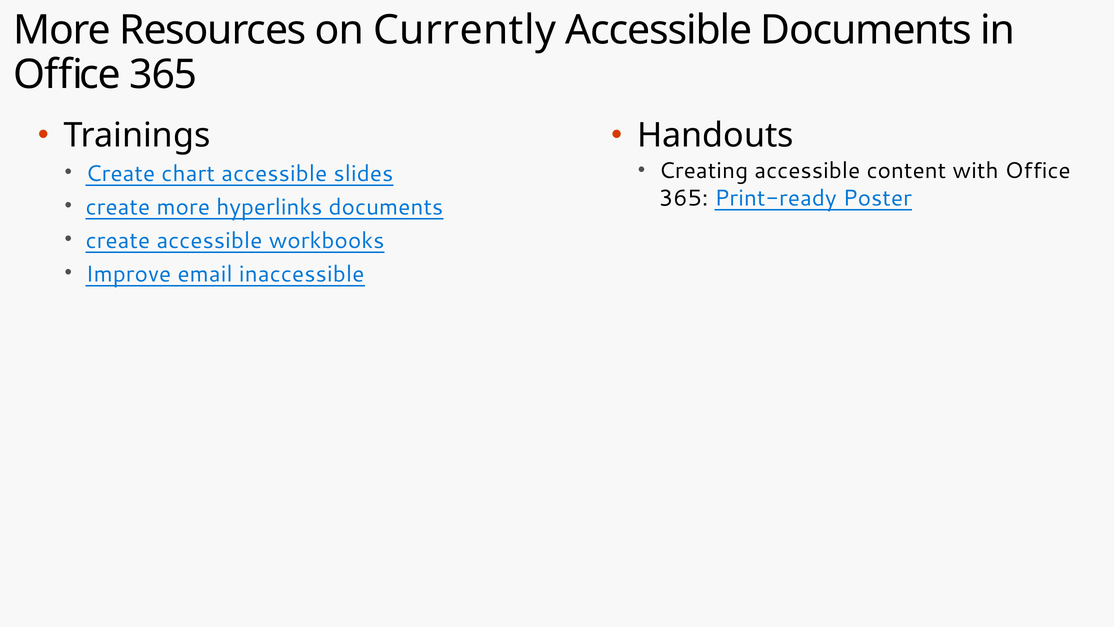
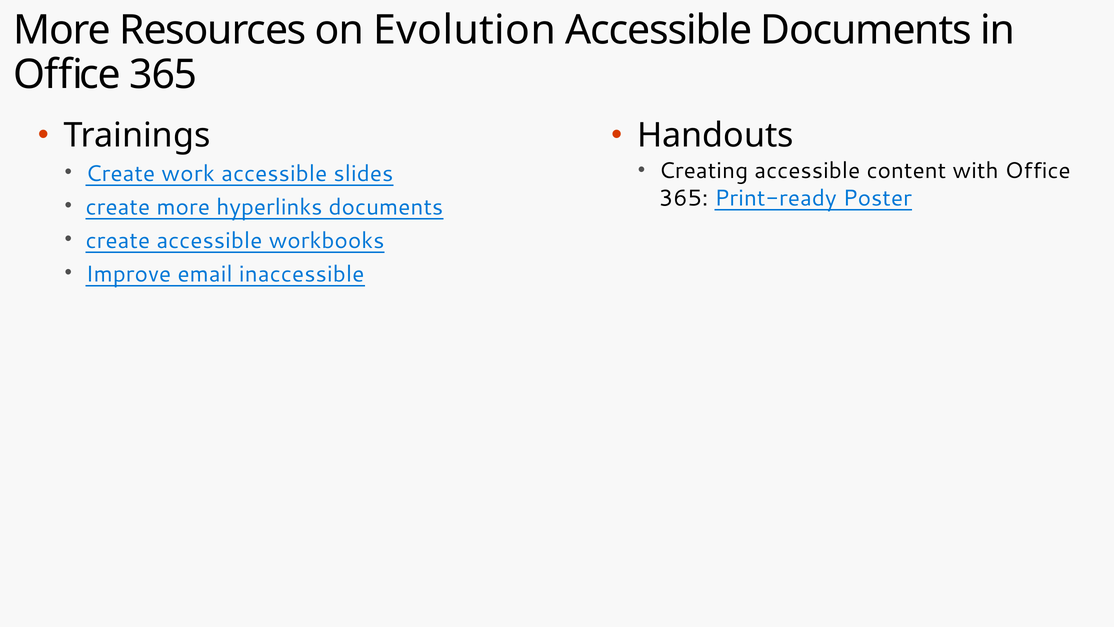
Currently: Currently -> Evolution (465, 30)
chart: chart -> work (188, 174)
